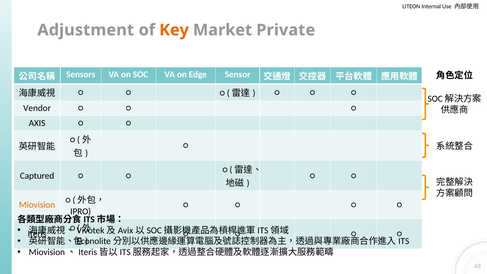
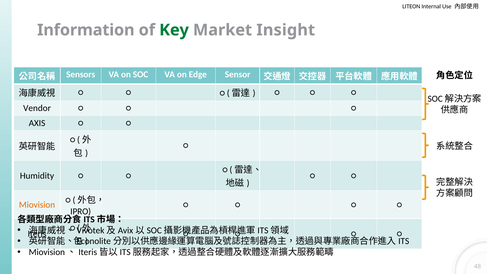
Adjustment: Adjustment -> Information (86, 30)
Key colour: orange -> green (174, 30)
Private: Private -> Insight (286, 30)
Captured: Captured -> Humidity (37, 176)
